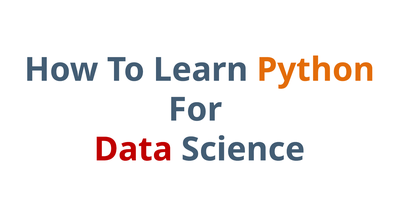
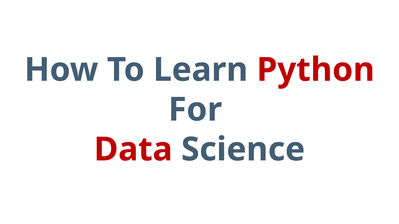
Python colour: orange -> red (316, 70)
